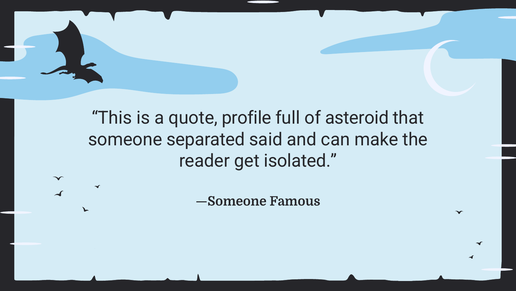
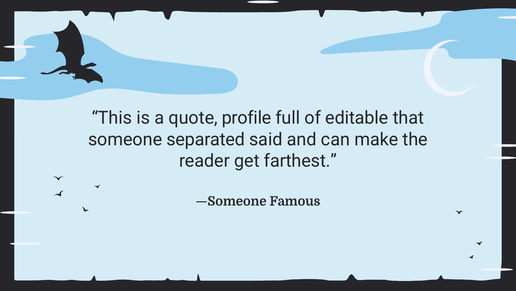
asteroid: asteroid -> editable (357, 118)
isolated: isolated -> farthest (300, 161)
